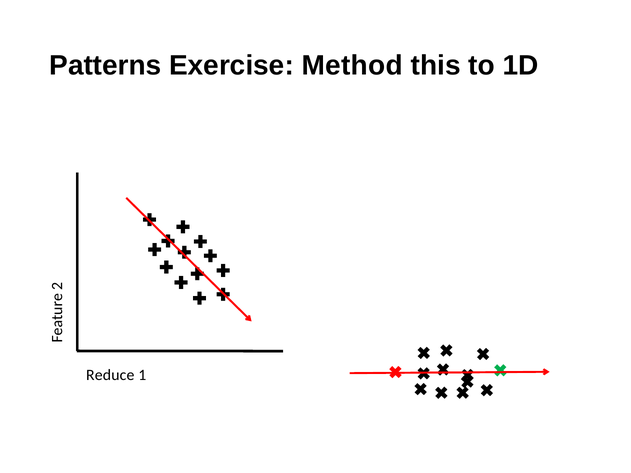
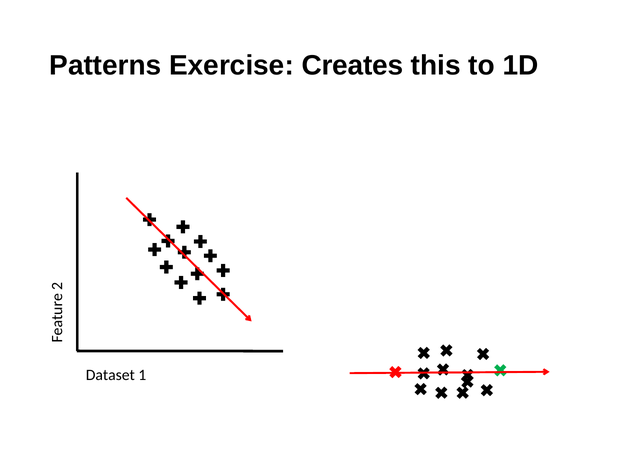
Method: Method -> Creates (352, 65)
Reduce: Reduce -> Dataset (110, 375)
